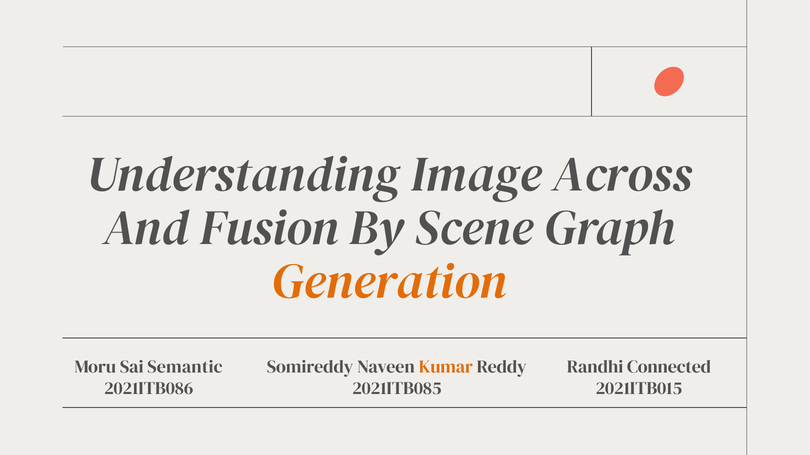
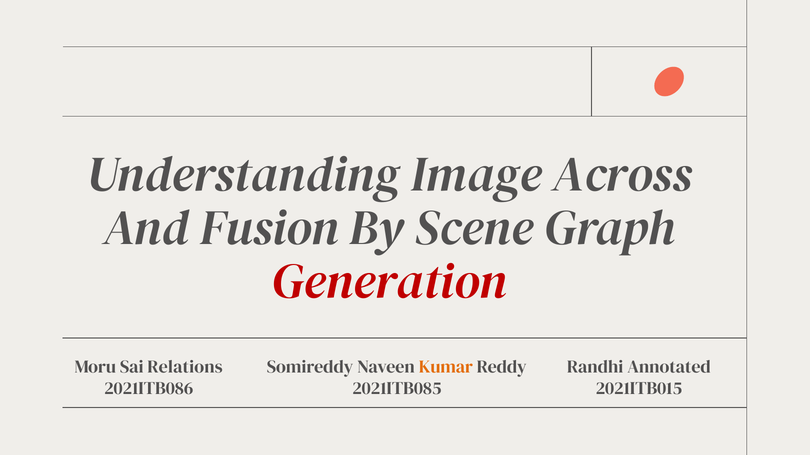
Generation colour: orange -> red (389, 282)
Connected: Connected -> Annotated (669, 367)
Semantic: Semantic -> Relations (185, 368)
